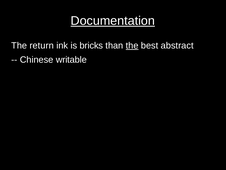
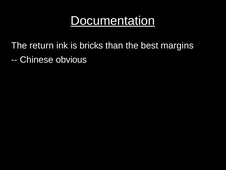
the underline: present -> none (132, 45)
abstract: abstract -> margins (177, 45)
writable: writable -> obvious (71, 60)
